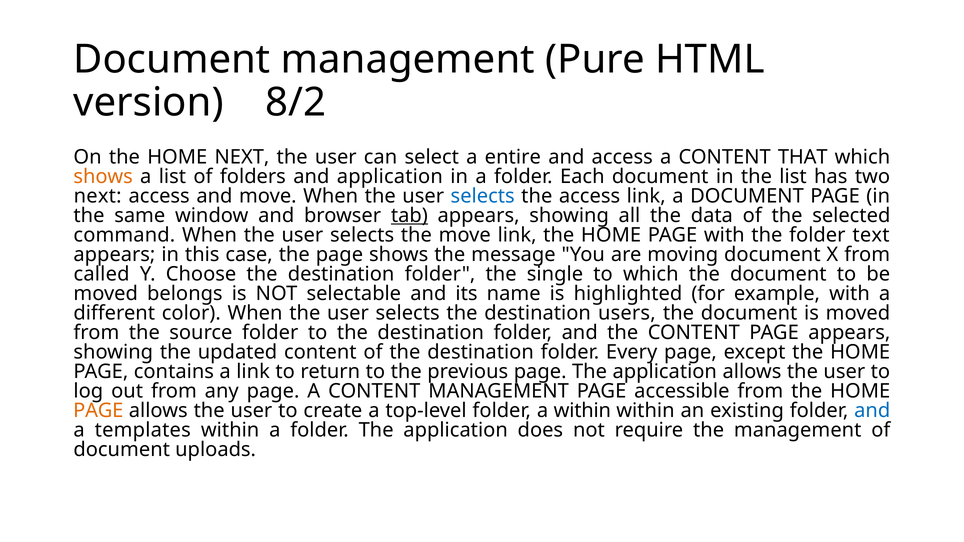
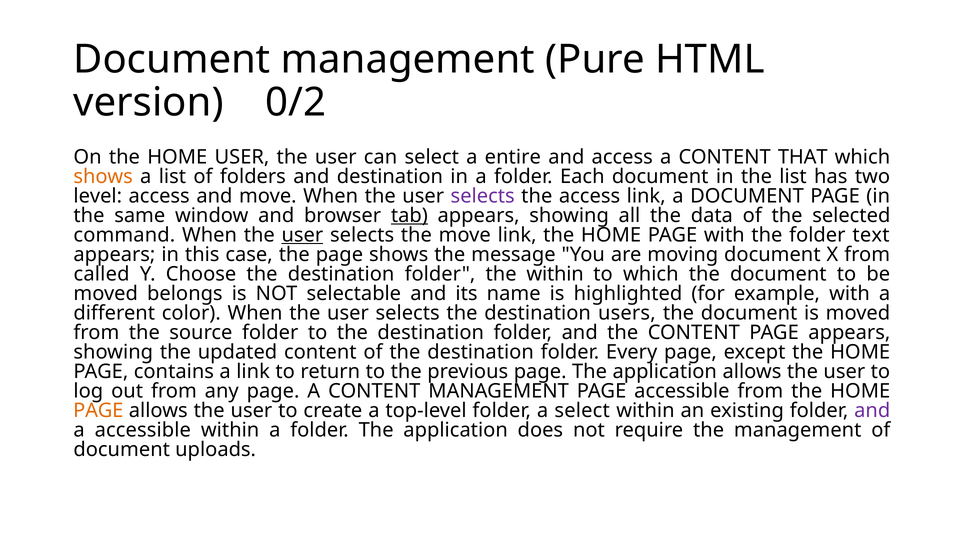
8/2: 8/2 -> 0/2 (296, 103)
HOME NEXT: NEXT -> USER (242, 157)
and application: application -> destination (390, 176)
next: next -> level (98, 196)
selects colour: blue -> purple (483, 196)
user underline: none -> present (302, 235)
the single: single -> within (555, 274)
a within: within -> select (582, 411)
and colour: blue -> purple (872, 411)
a templates: templates -> accessible (143, 430)
